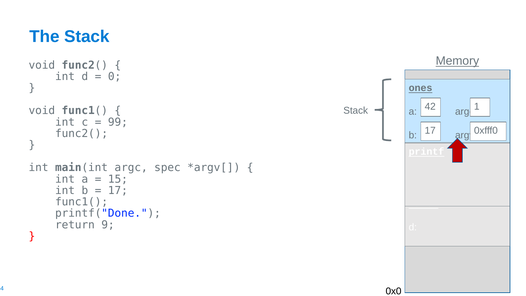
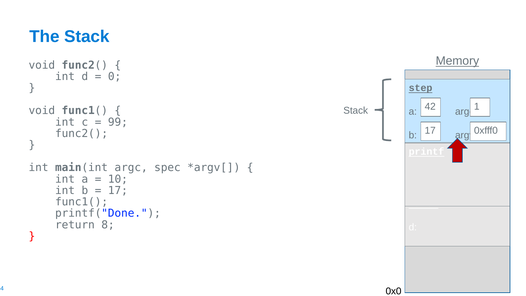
ones: ones -> step (421, 88)
15: 15 -> 10 (118, 179)
9: 9 -> 8 (108, 225)
